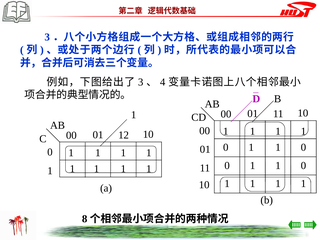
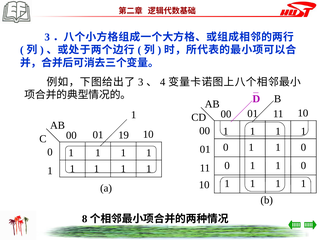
12: 12 -> 19 (124, 135)
